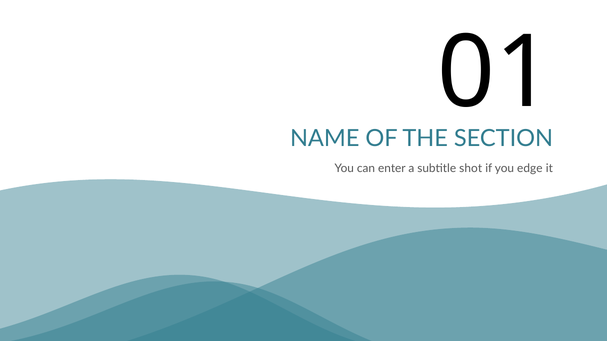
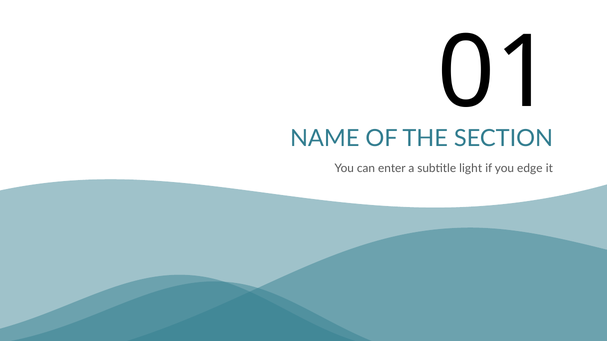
shot: shot -> light (471, 169)
